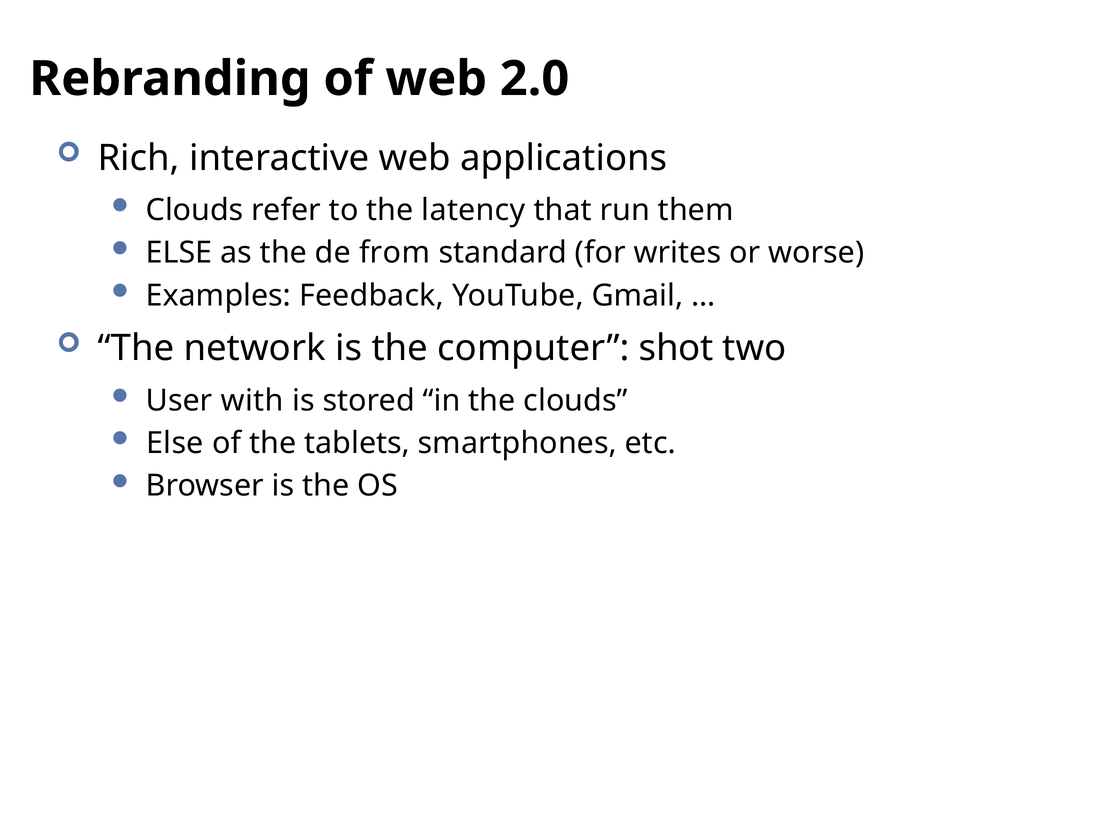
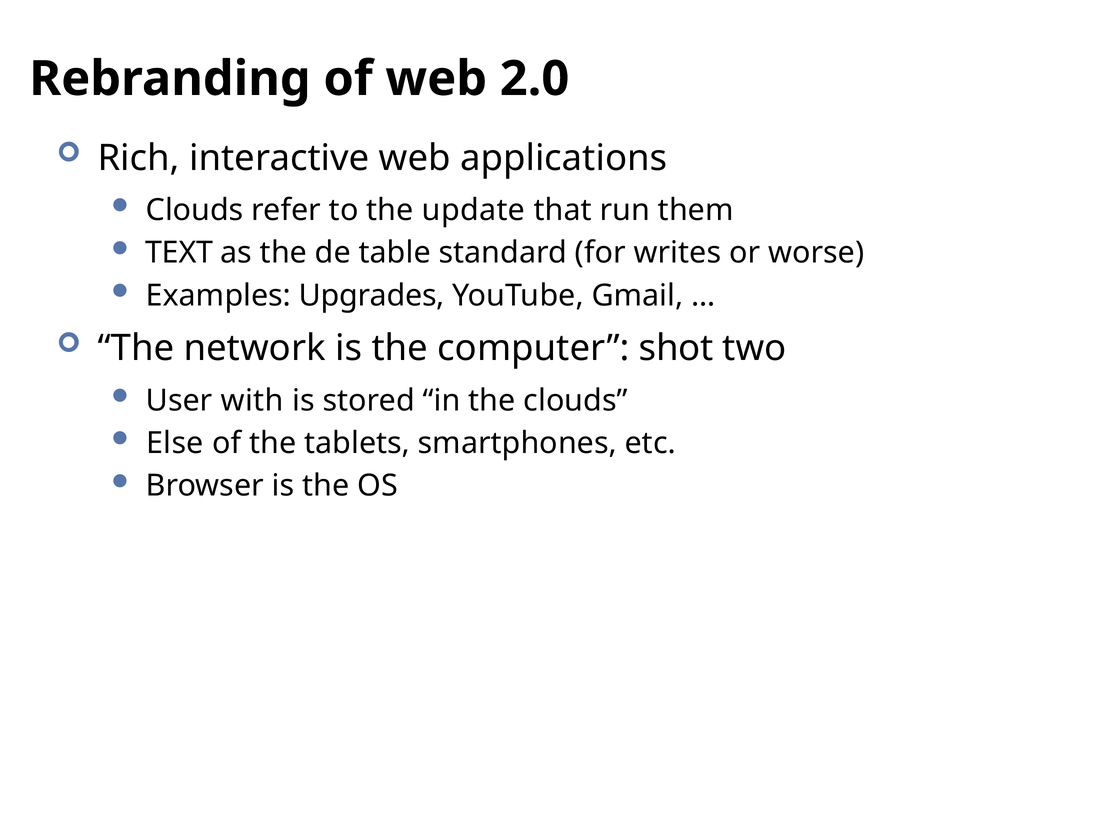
latency: latency -> update (473, 210)
ELSE: ELSE -> TEXT (179, 253)
from: from -> table (395, 253)
Feedback: Feedback -> Upgrades (372, 295)
